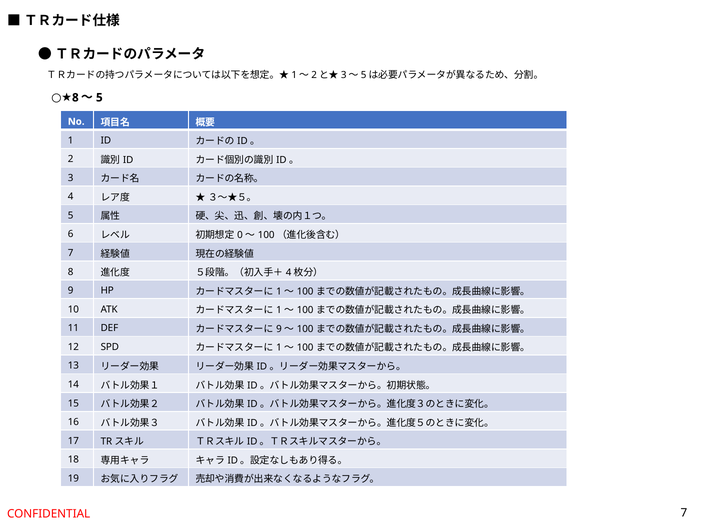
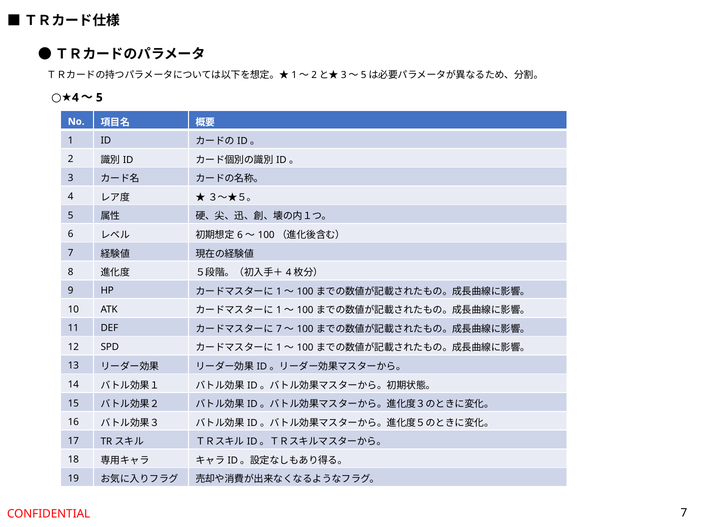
8: 8 -> 4 (75, 98)
0: 0 -> 6 (240, 235)
9: 9 -> 7 (279, 329)
